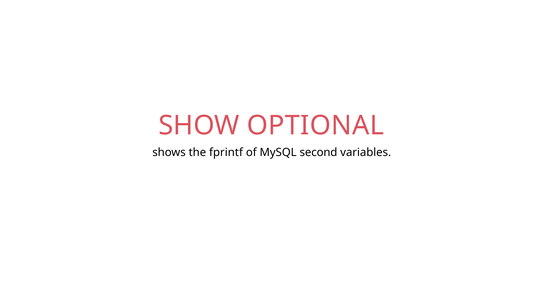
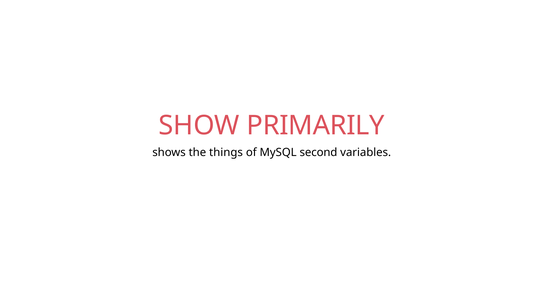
OPTIONAL: OPTIONAL -> PRIMARILY (316, 125)
fprintf: fprintf -> things (226, 152)
